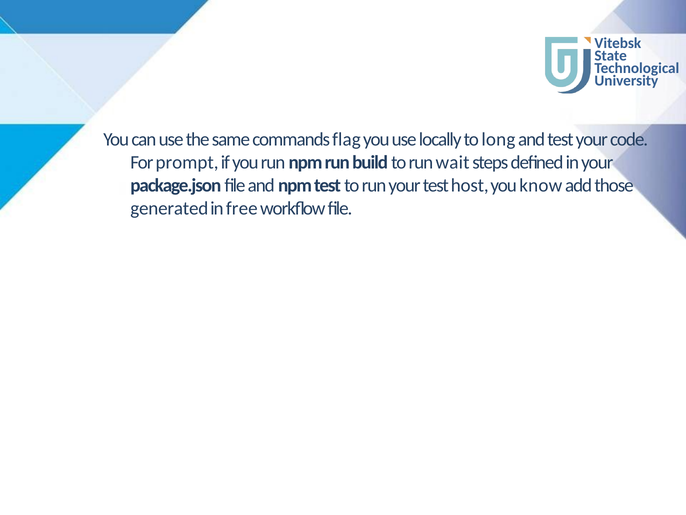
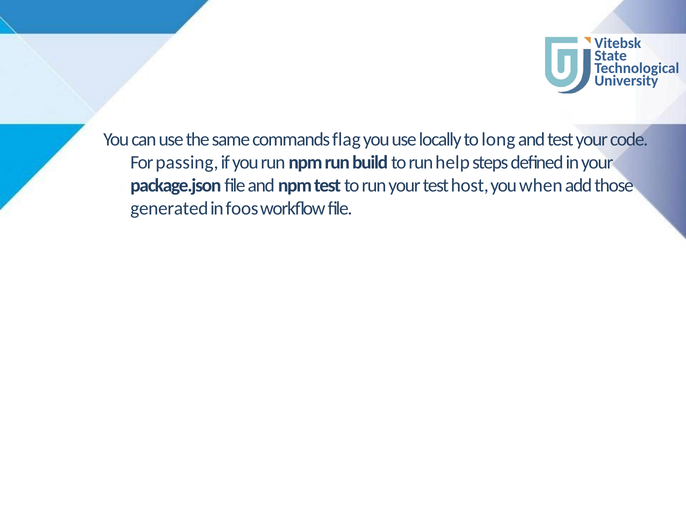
prompt: prompt -> passing (187, 162)
wait: wait -> help (453, 162)
know: know -> when (541, 185)
free: free -> foos (242, 208)
